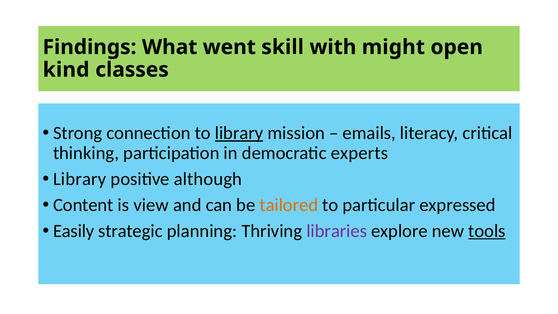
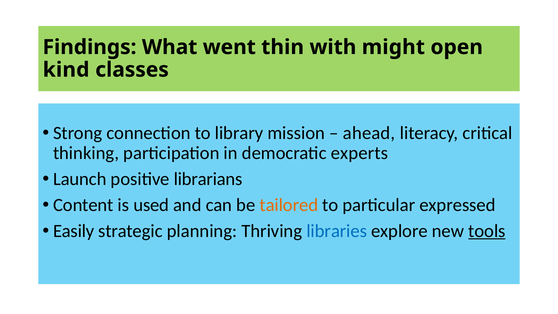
skill: skill -> thin (283, 47)
library underline: present -> none (239, 133)
emails: emails -> ahead (369, 133)
Library: Library -> Launch (80, 179)
although: although -> librarians (208, 179)
view: view -> used (151, 205)
libraries colour: purple -> blue (337, 231)
